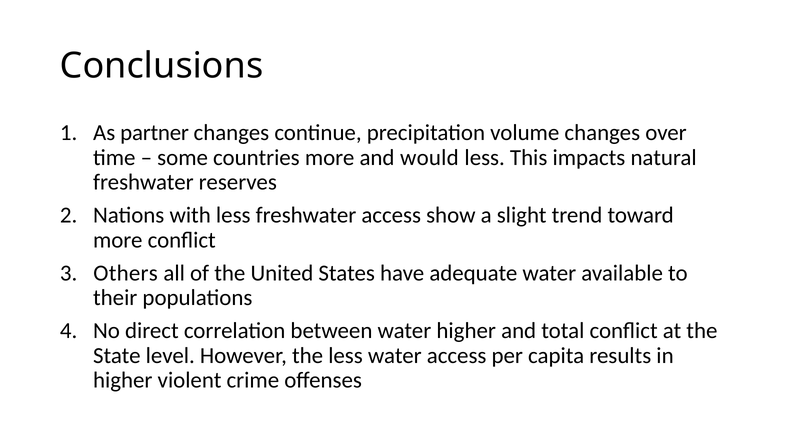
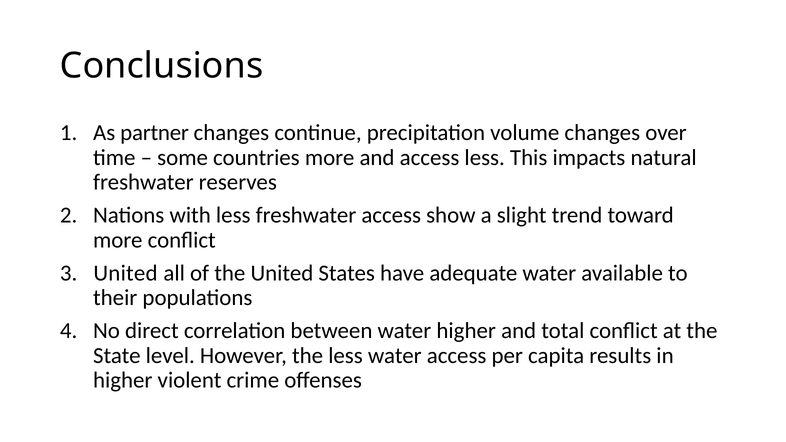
and would: would -> access (430, 158)
Others: Others -> United (126, 273)
